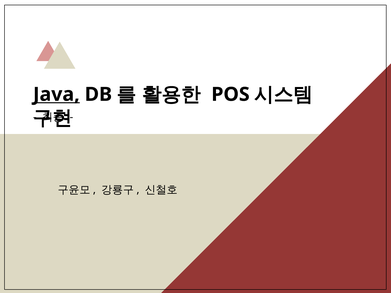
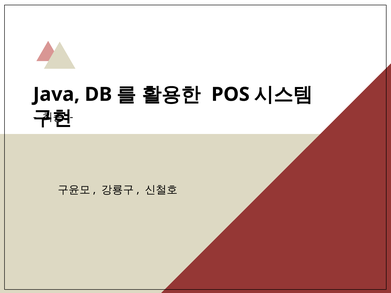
Java underline: present -> none (56, 94)
